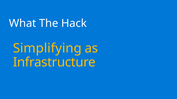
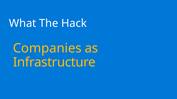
Simplifying: Simplifying -> Companies (47, 49)
